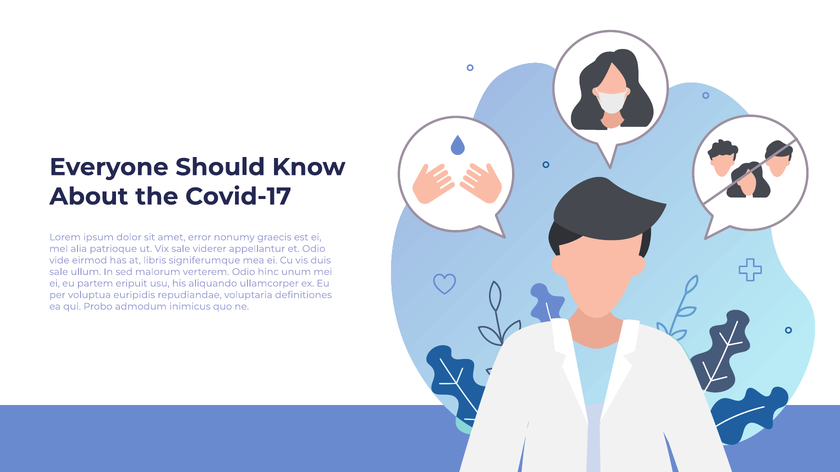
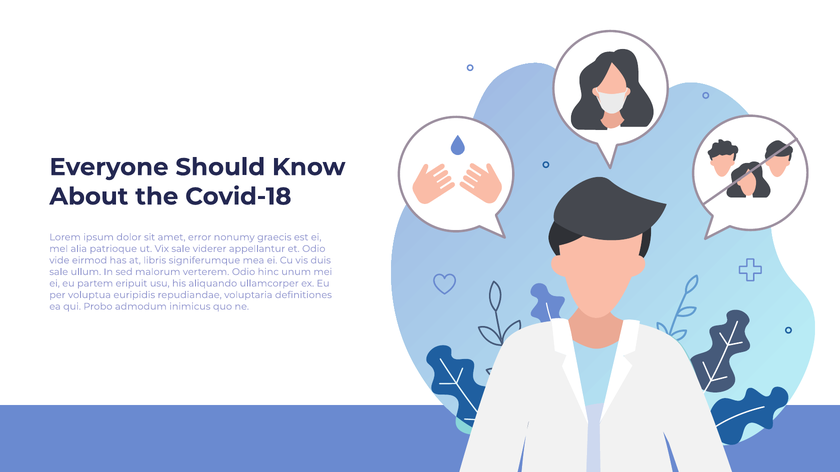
Covid-17: Covid-17 -> Covid-18 (238, 197)
